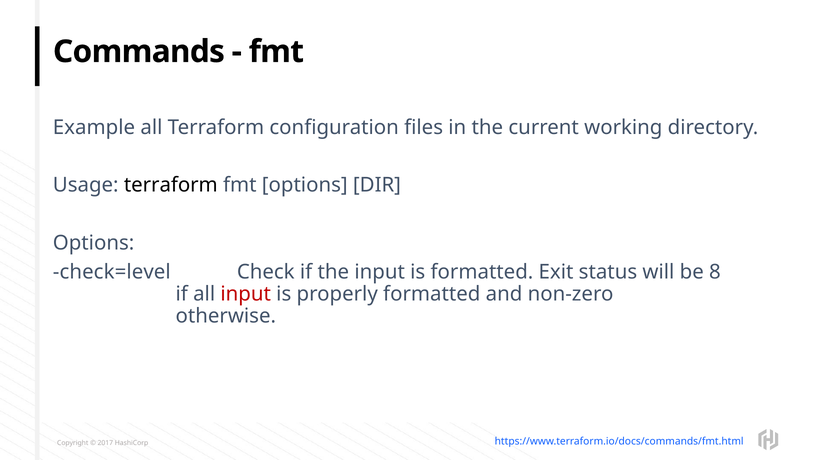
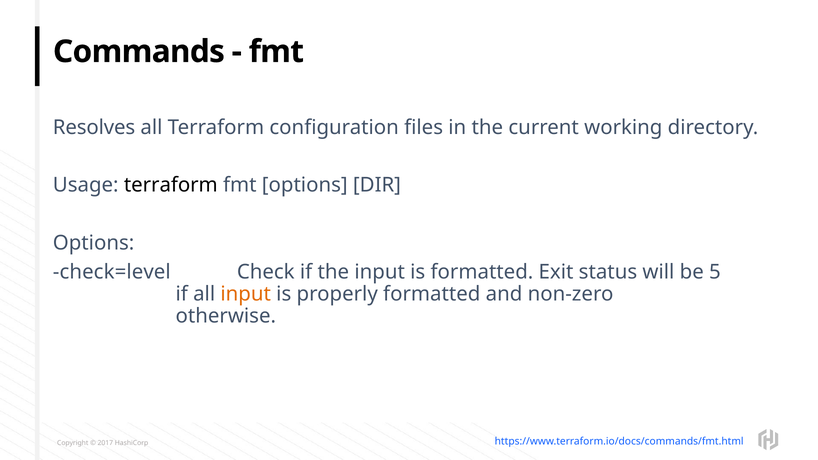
Example: Example -> Resolves (94, 127)
8: 8 -> 5 (715, 272)
input colour: red -> orange (246, 294)
